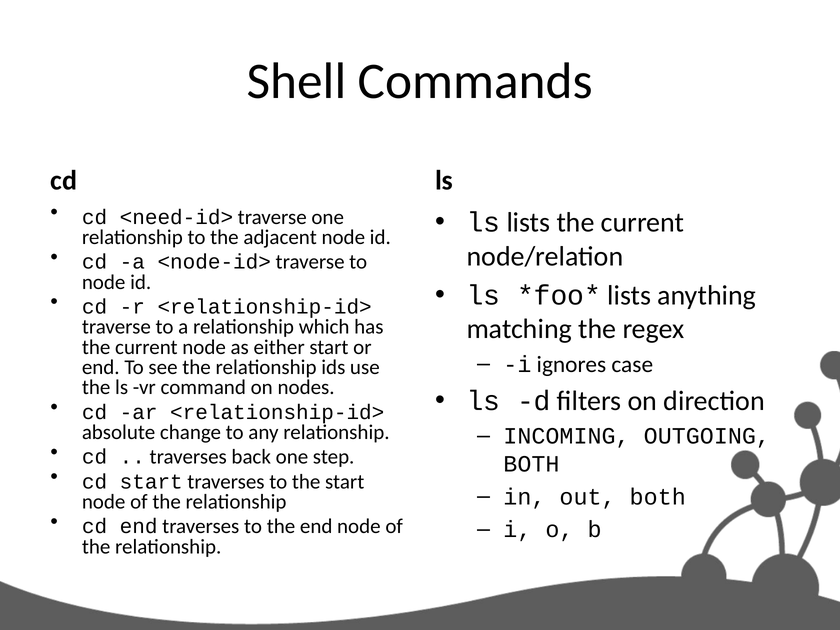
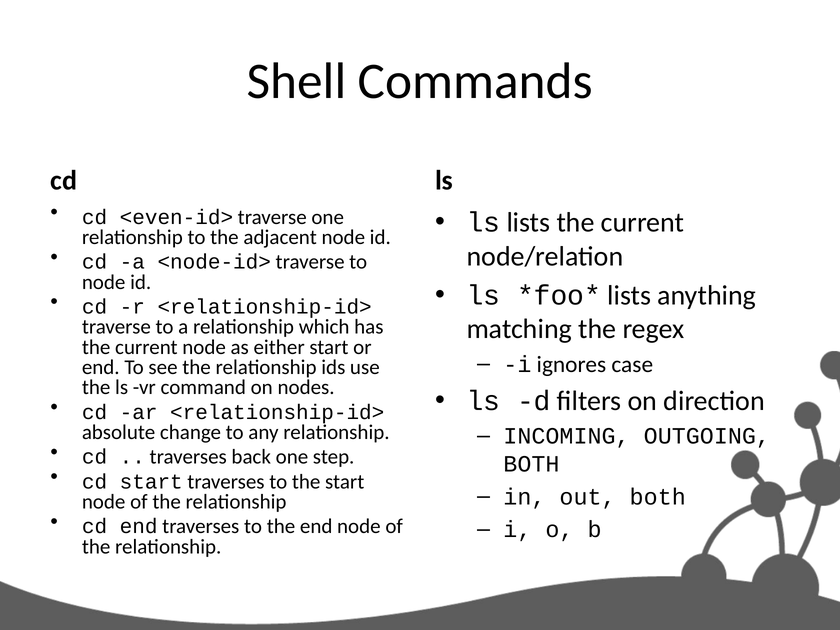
<need-id>: <need-id> -> <even-id> (176, 217)
